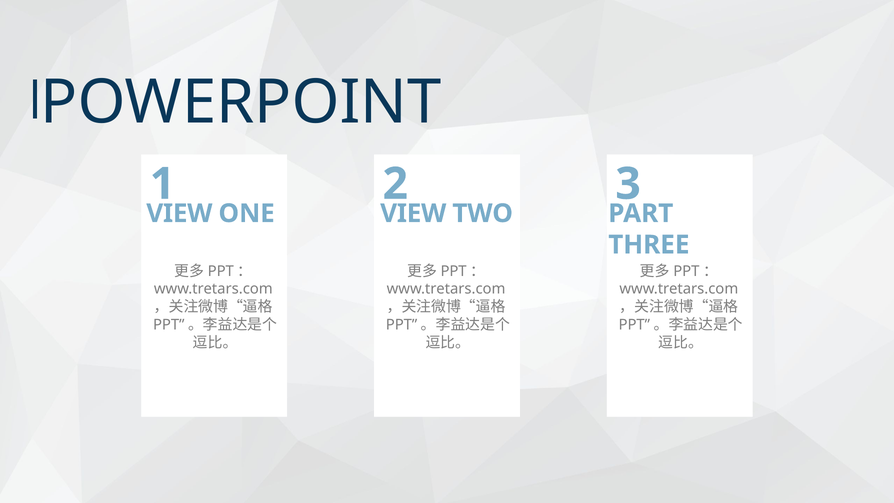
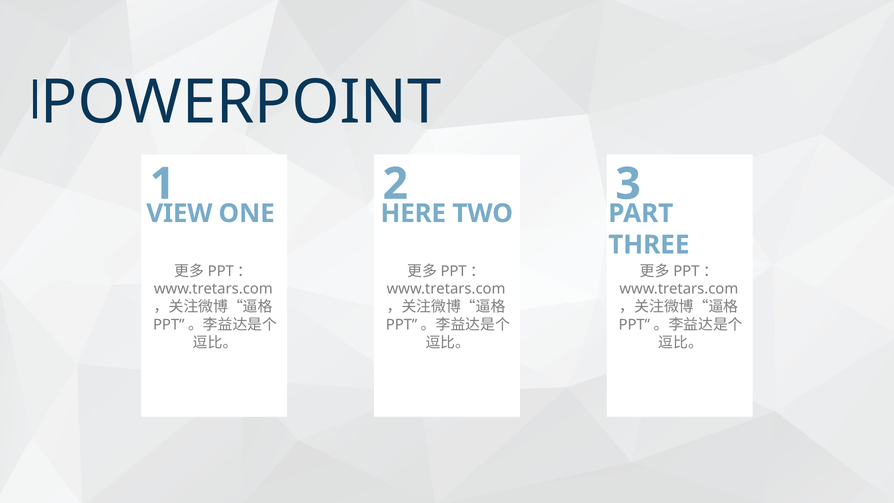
VIEW: VIEW -> HERE (413, 213)
